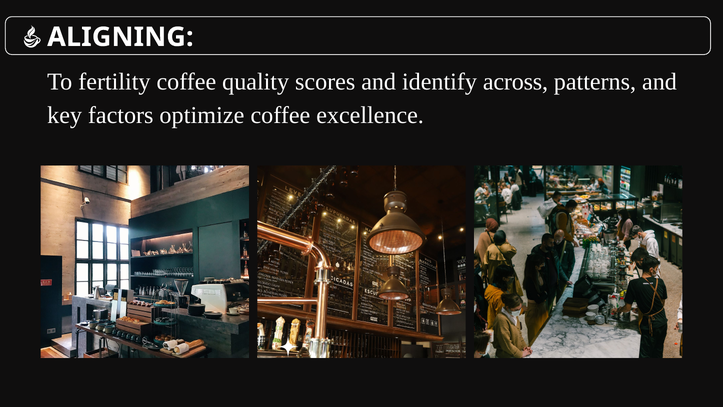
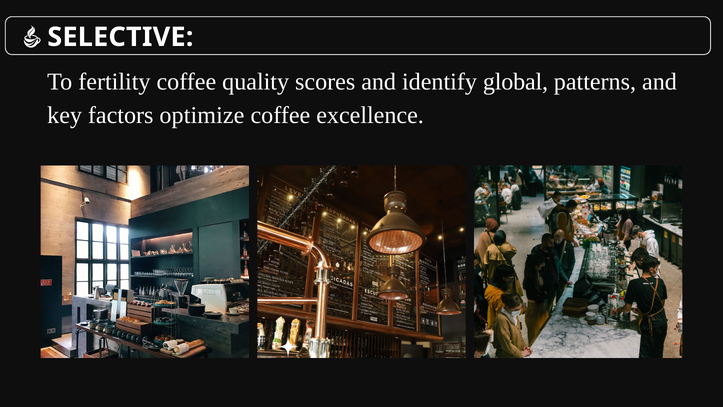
ALIGNING: ALIGNING -> SELECTIVE (120, 37)
across: across -> global (515, 82)
